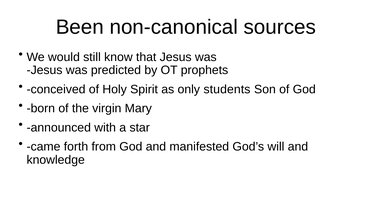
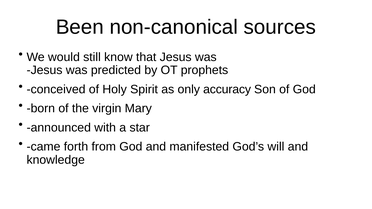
students: students -> accuracy (227, 89)
